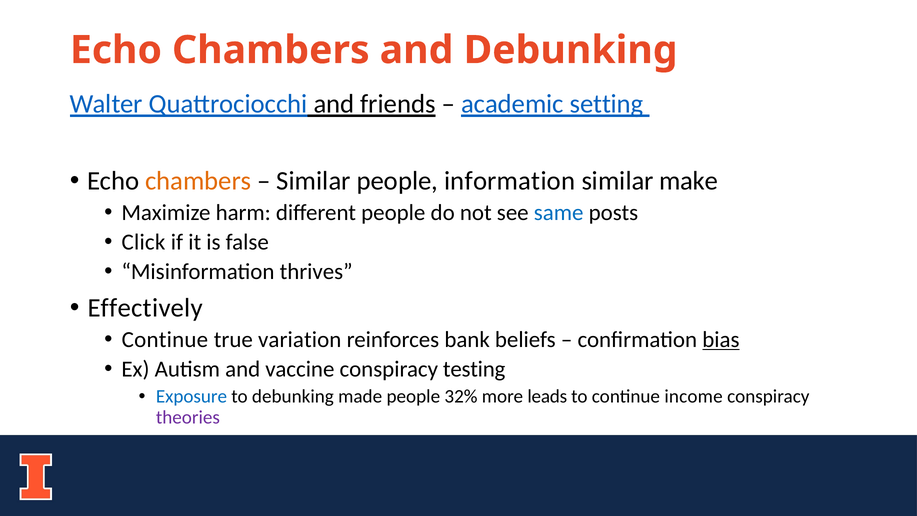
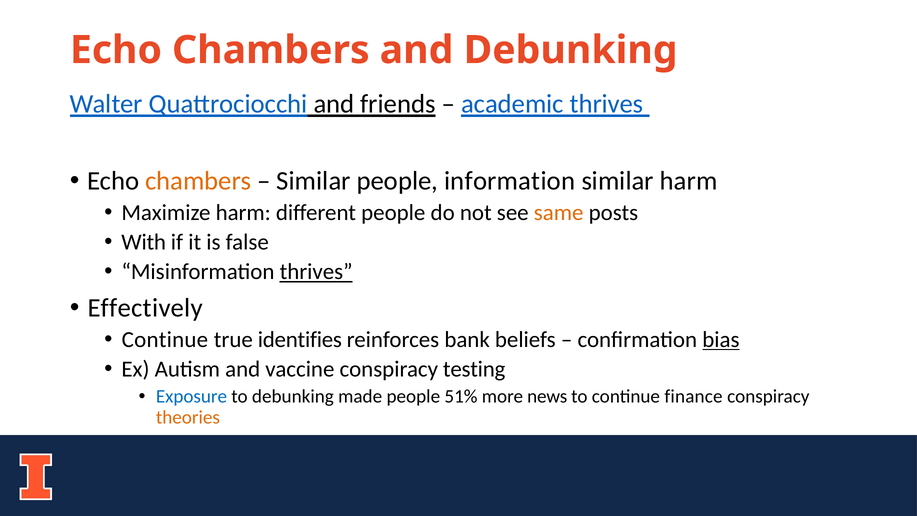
academic setting: setting -> thrives (607, 104)
similar make: make -> harm (689, 181)
same colour: blue -> orange (559, 213)
Click: Click -> With (144, 242)
thrives underline: none -> present (316, 272)
variation: variation -> identifies (300, 340)
32%: 32% -> 51% (461, 397)
leads: leads -> news (547, 397)
income: income -> finance (694, 397)
theories colour: purple -> orange (188, 417)
